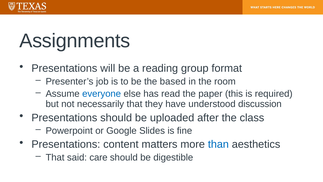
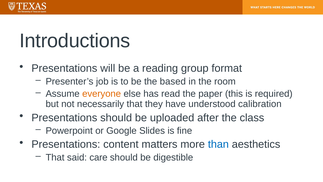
Assignments: Assignments -> Introductions (75, 41)
everyone colour: blue -> orange (102, 94)
discussion: discussion -> calibration (260, 104)
